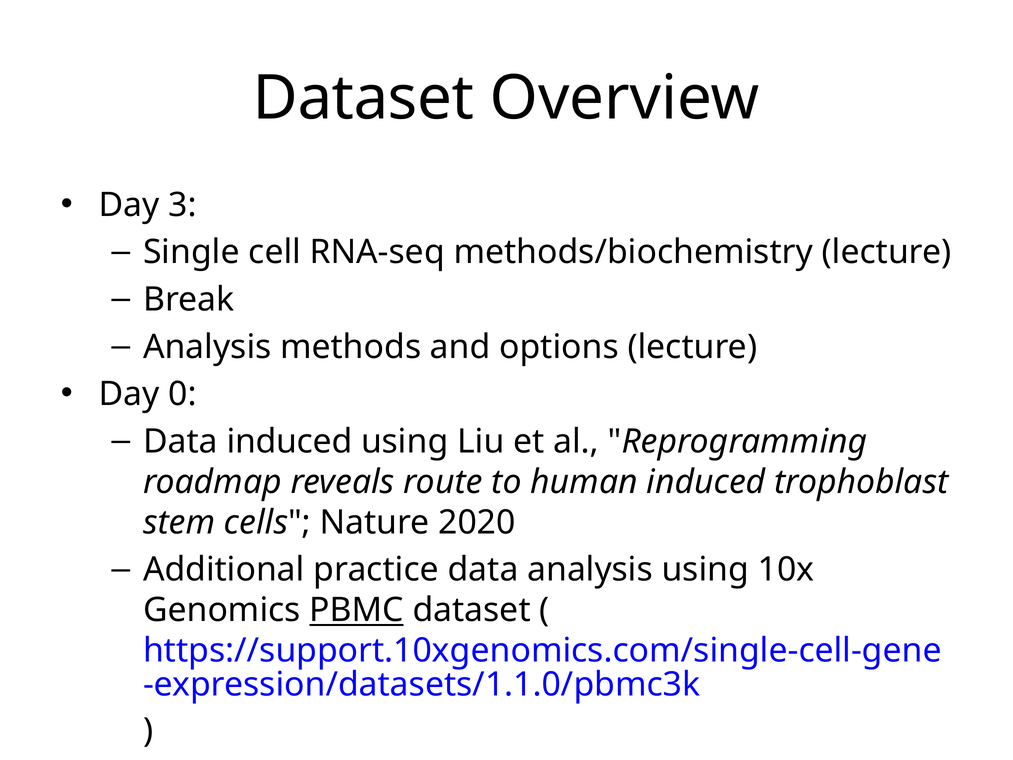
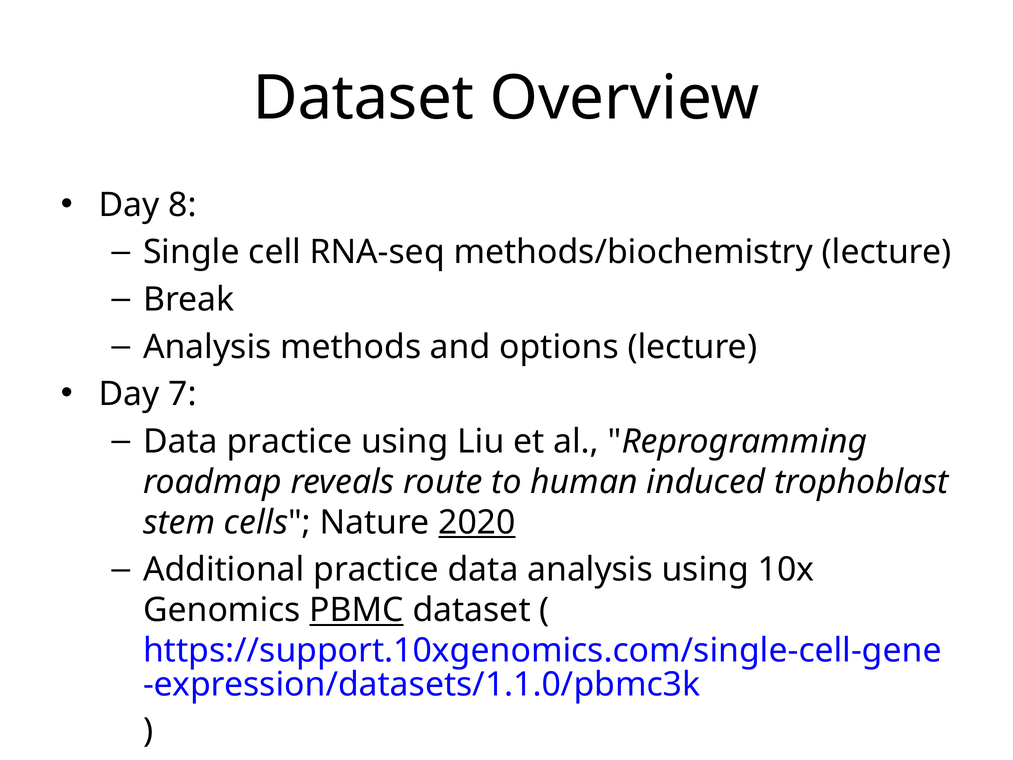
3: 3 -> 8 (183, 205)
0: 0 -> 7 (183, 394)
Data induced: induced -> practice (289, 441)
2020 underline: none -> present (477, 522)
